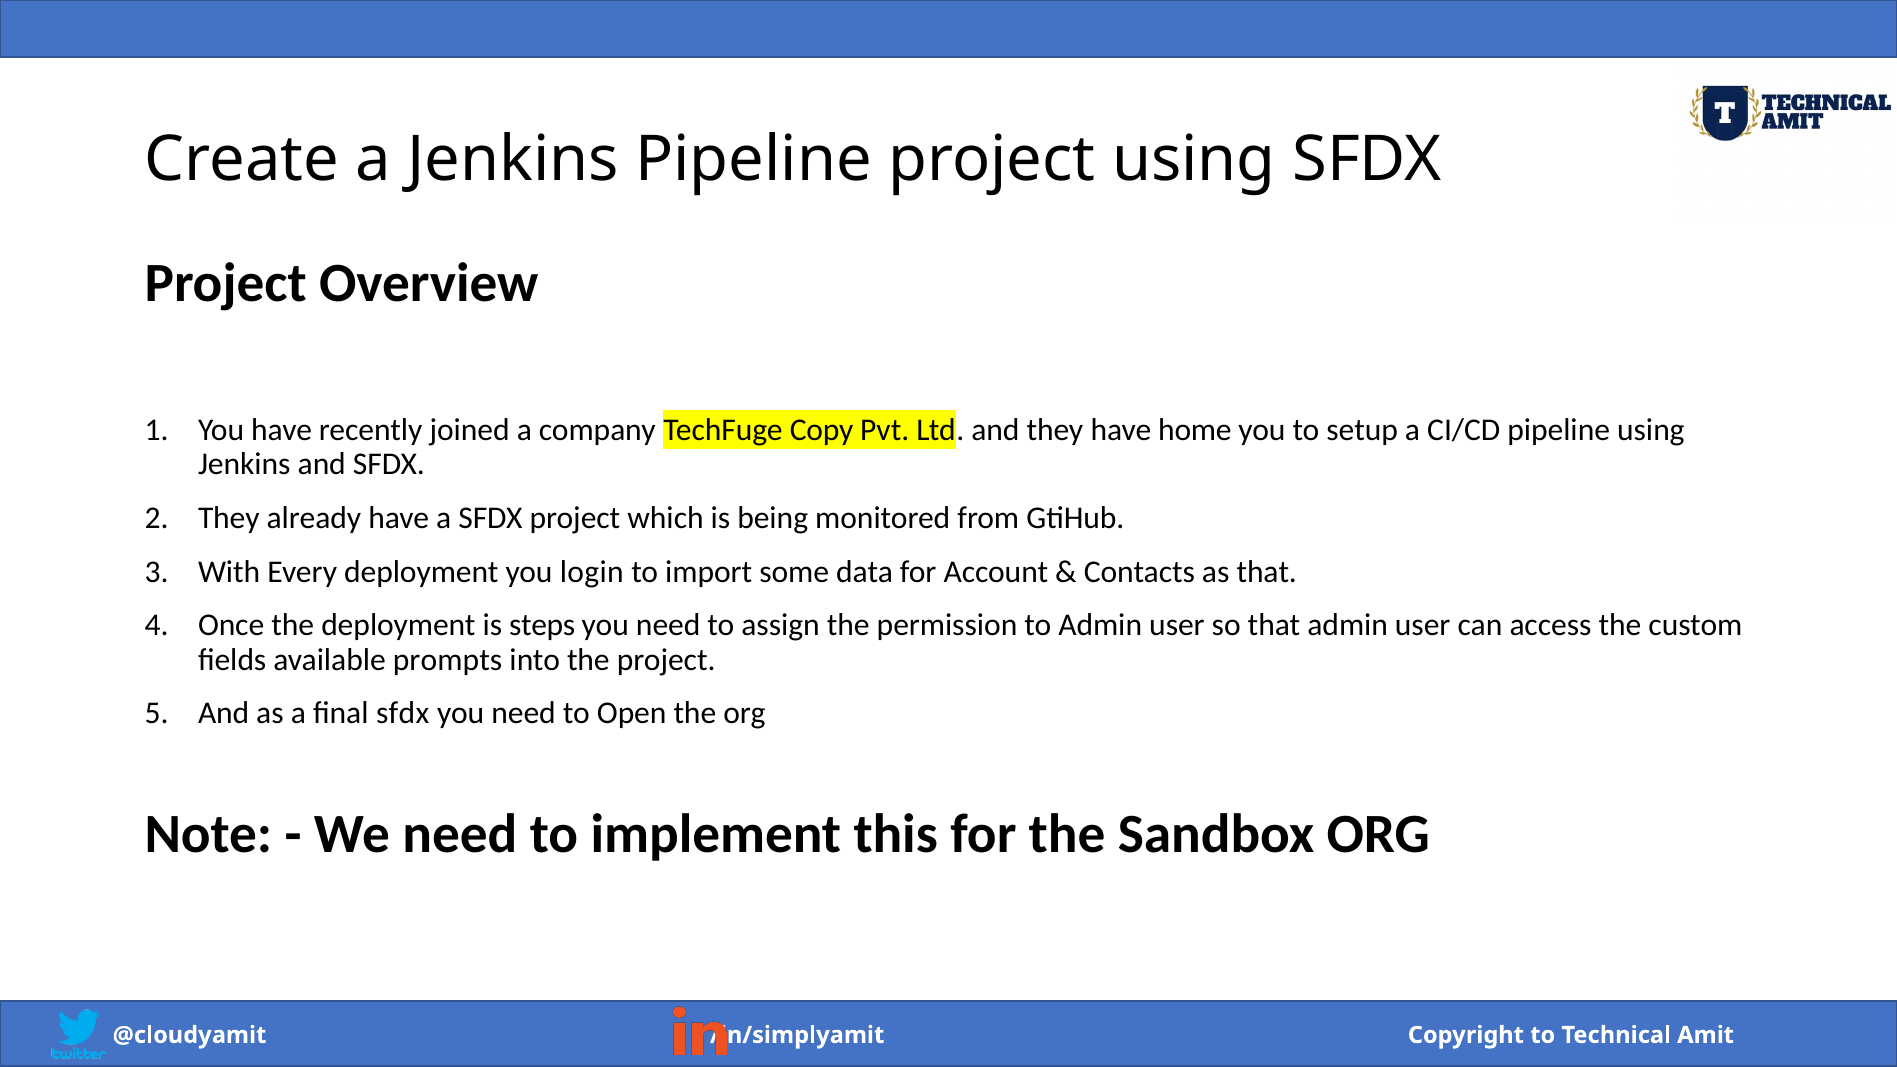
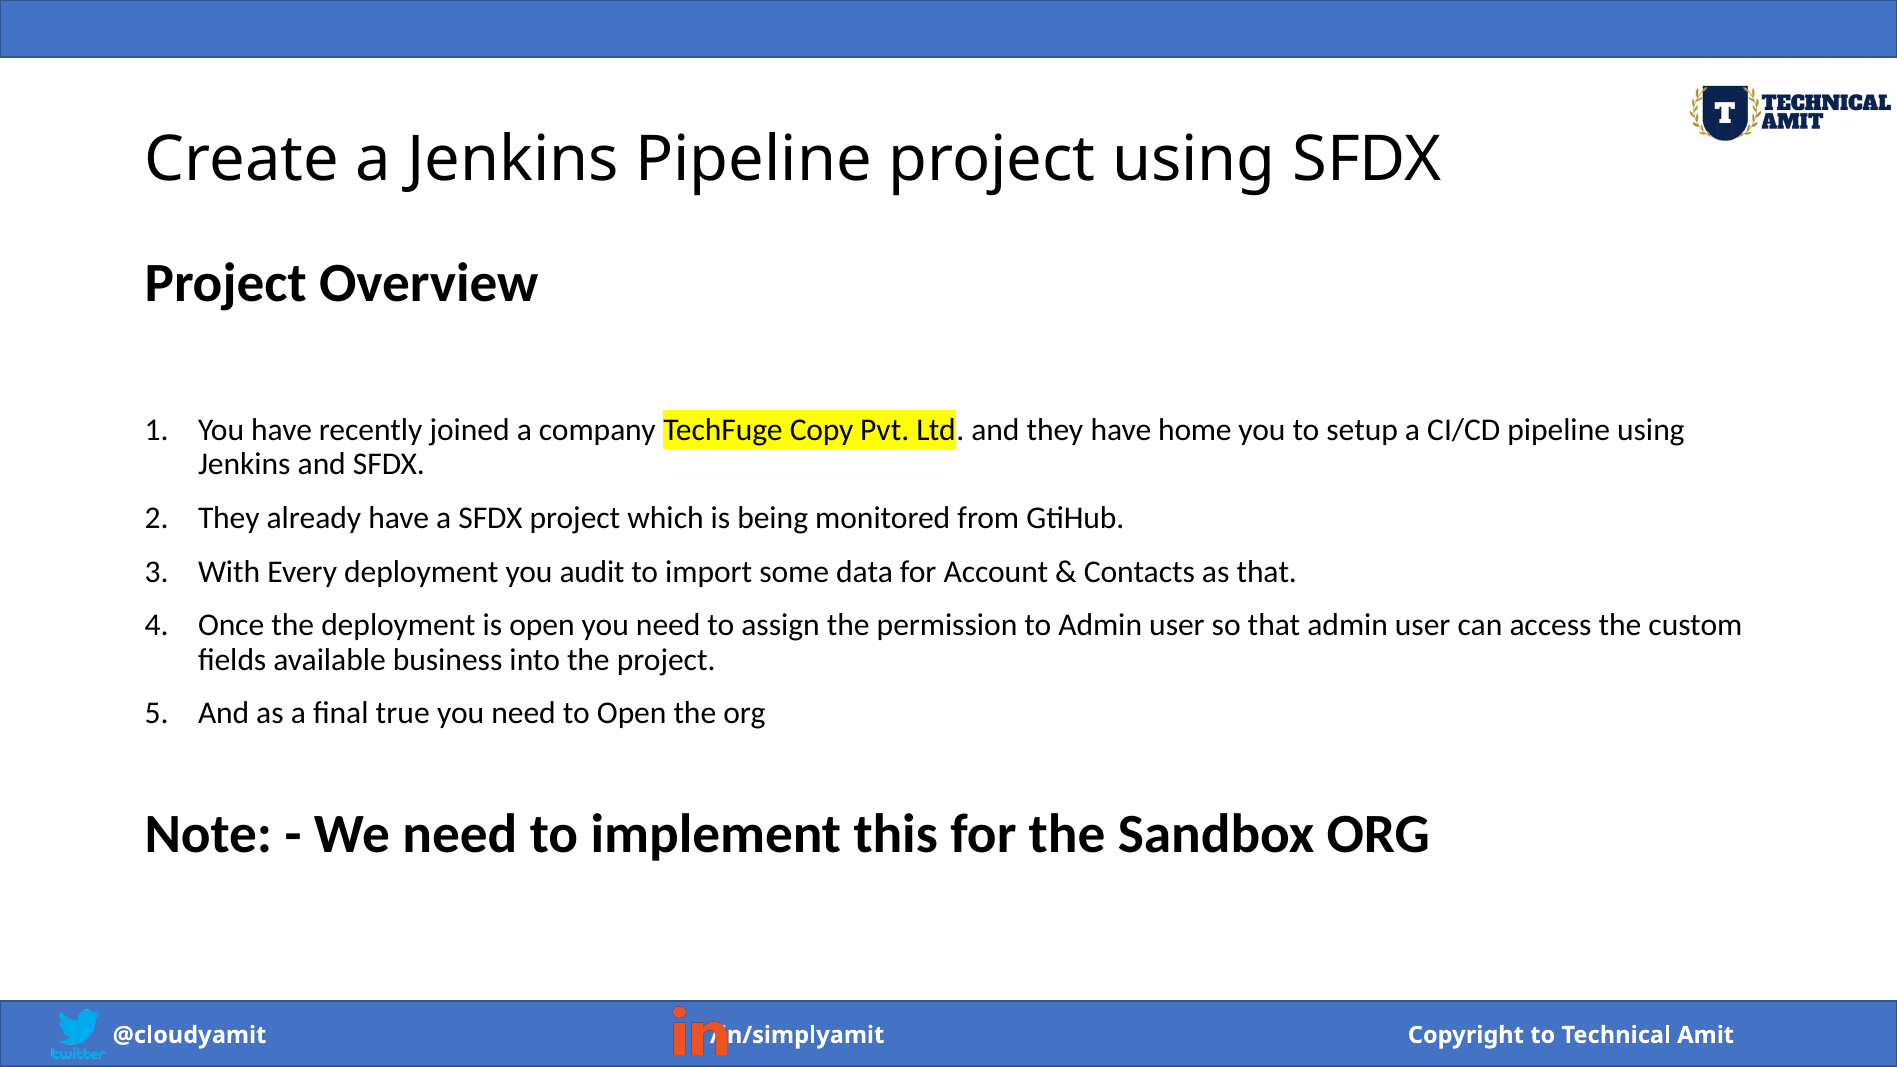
login: login -> audit (592, 572)
is steps: steps -> open (542, 626)
prompts: prompts -> business (448, 660)
final sfdx: sfdx -> true (403, 714)
